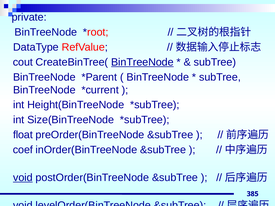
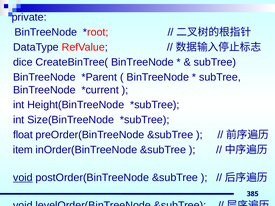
cout: cout -> dice (23, 62)
BinTreeNode underline: present -> none (142, 62)
coef: coef -> item (23, 150)
